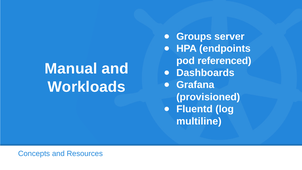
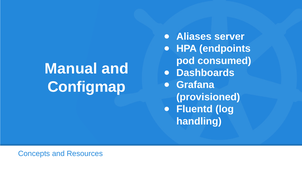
Groups: Groups -> Aliases (194, 37)
referenced: referenced -> consumed (224, 61)
Workloads: Workloads -> Configmap (87, 87)
multiline: multiline -> handling (199, 121)
